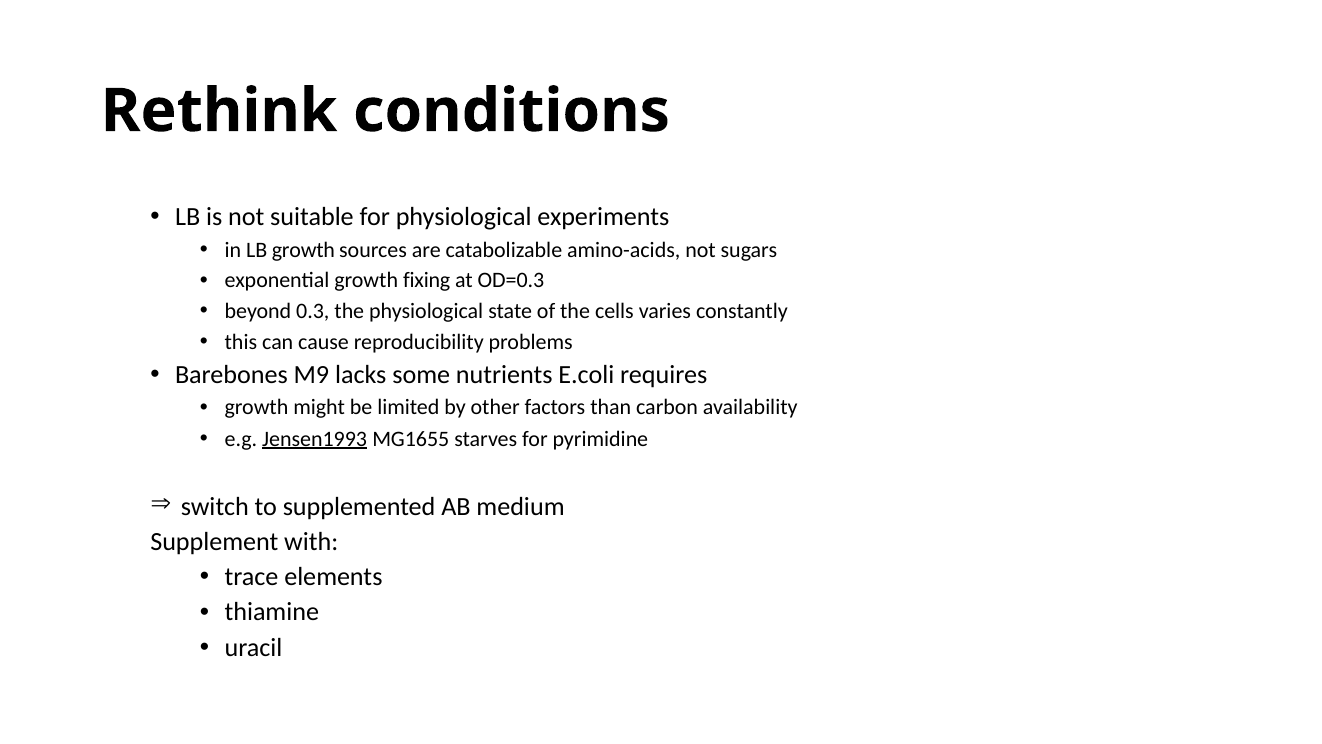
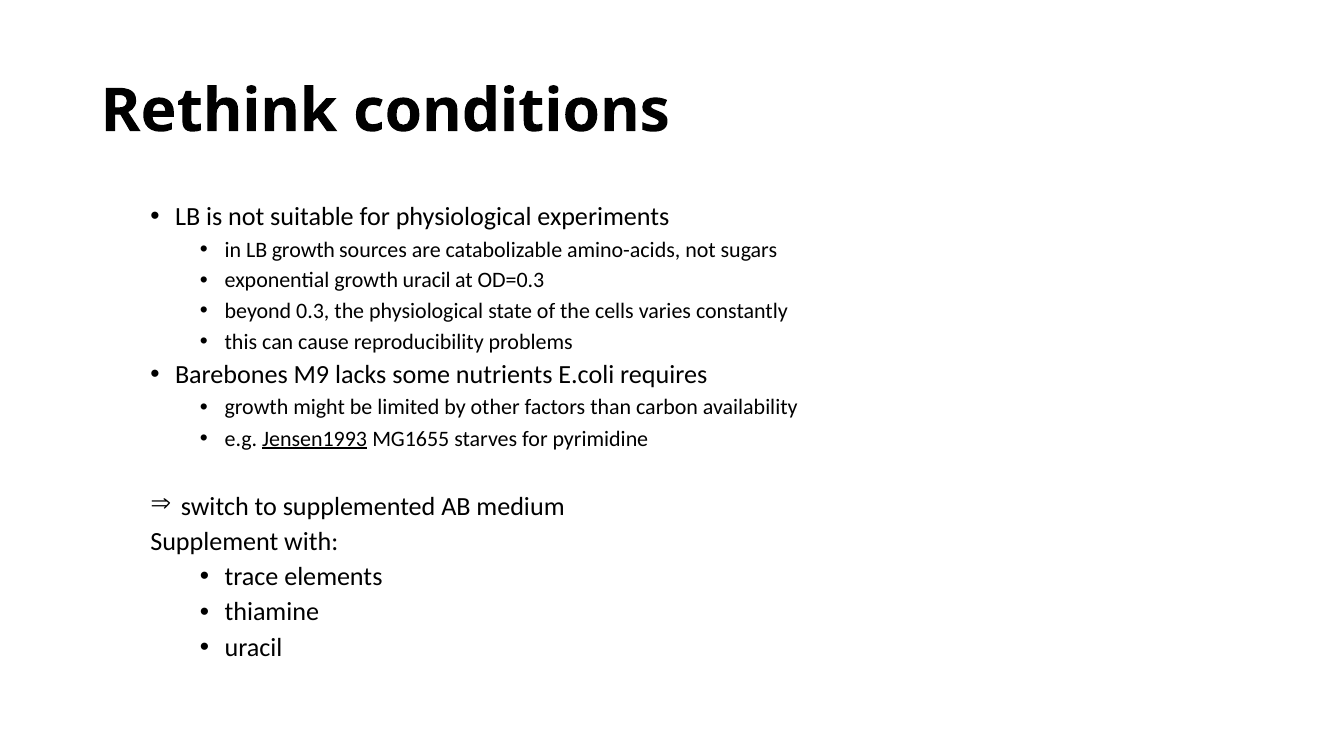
growth fixing: fixing -> uracil (427, 280)
